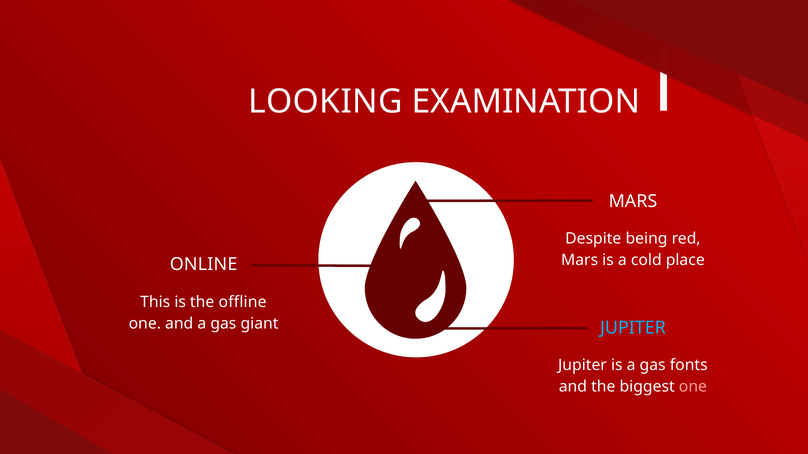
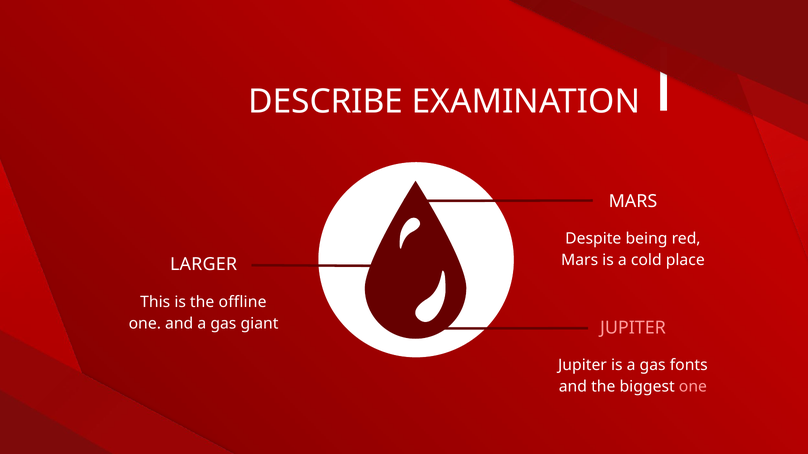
LOOKING: LOOKING -> DESCRIBE (326, 102)
ONLINE: ONLINE -> LARGER (204, 264)
JUPITER colour: light blue -> pink (633, 328)
